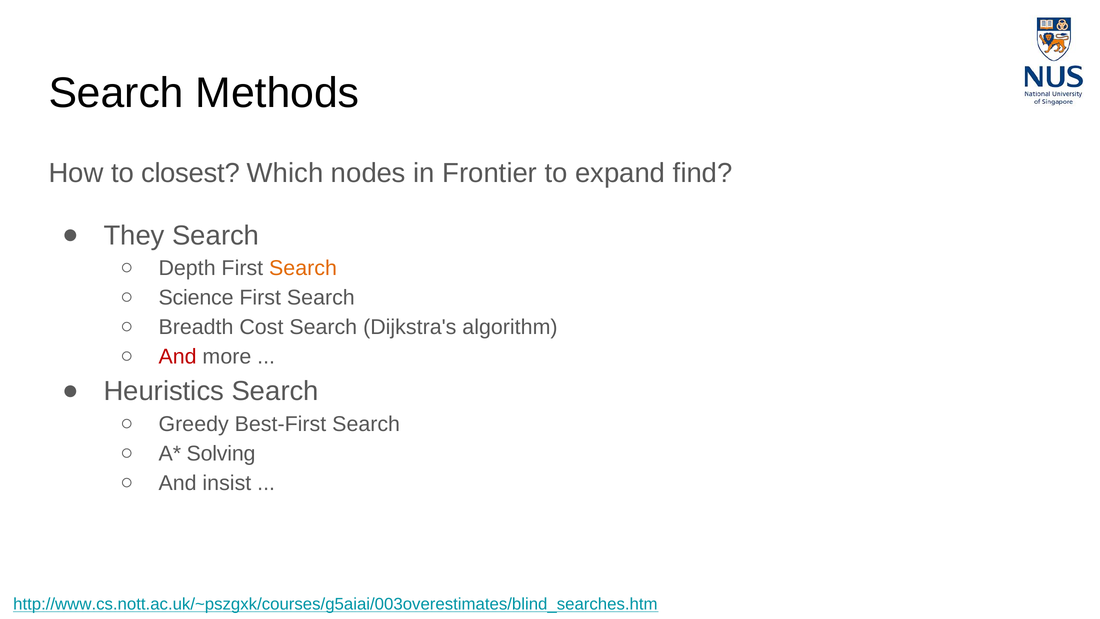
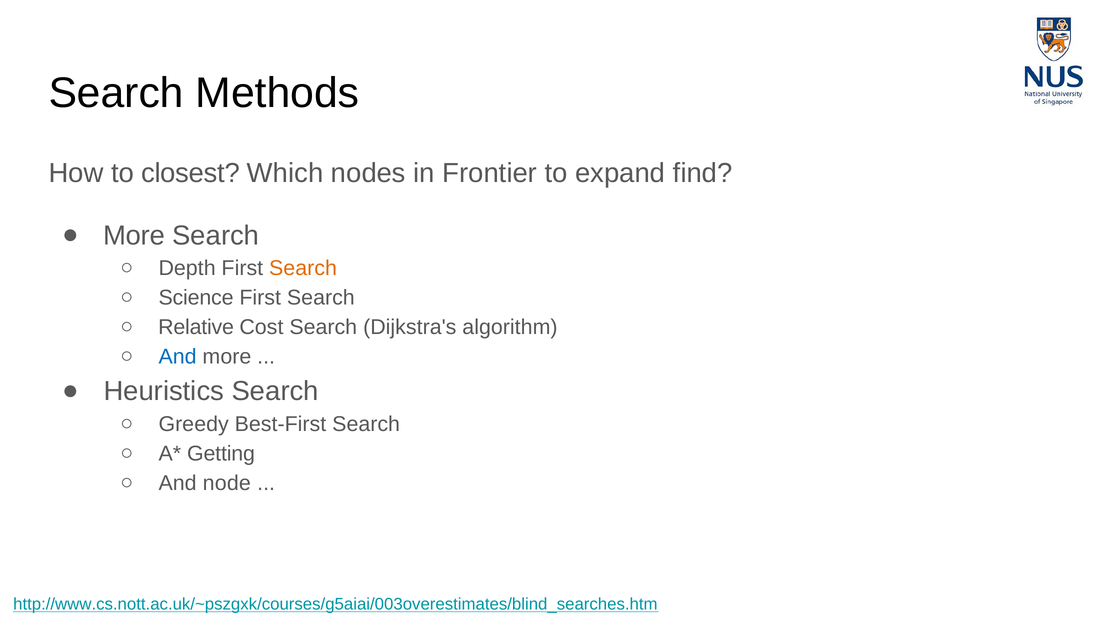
They: They -> More (134, 235)
Breadth: Breadth -> Relative (196, 327)
And colour: red -> blue (178, 357)
Solving: Solving -> Getting (221, 453)
insist: insist -> node (227, 483)
